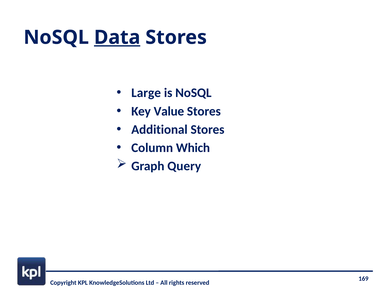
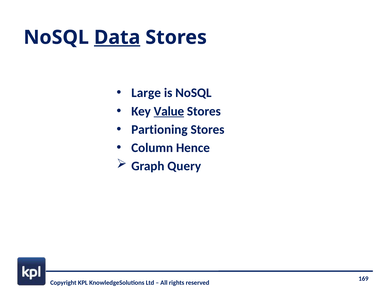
Value underline: none -> present (169, 111)
Additional: Additional -> Partioning (159, 129)
Which: Which -> Hence (193, 148)
